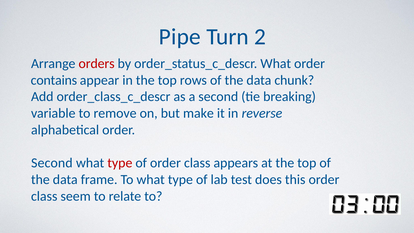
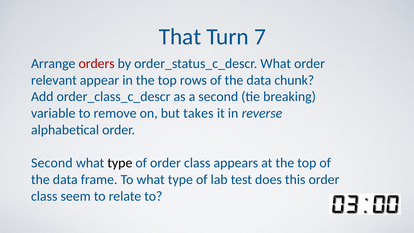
Pipe: Pipe -> That (180, 37)
2: 2 -> 7 (260, 37)
contains: contains -> relevant (54, 80)
make: make -> takes (198, 113)
type colour: red -> black (120, 163)
